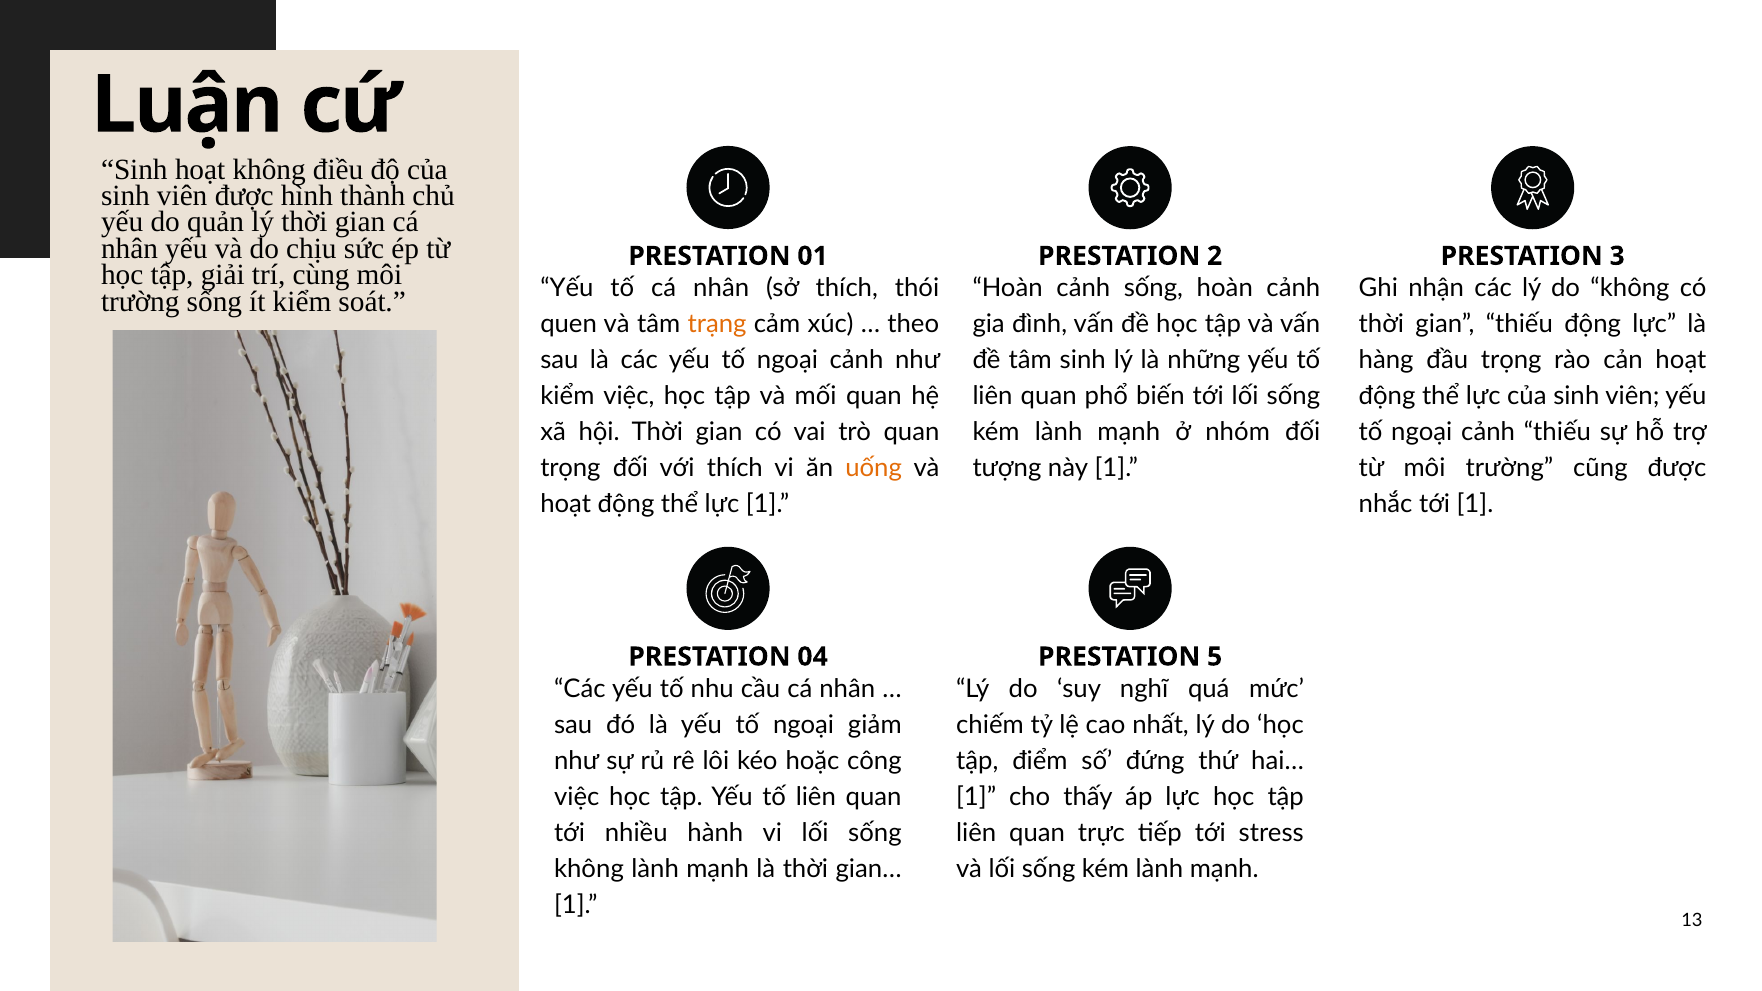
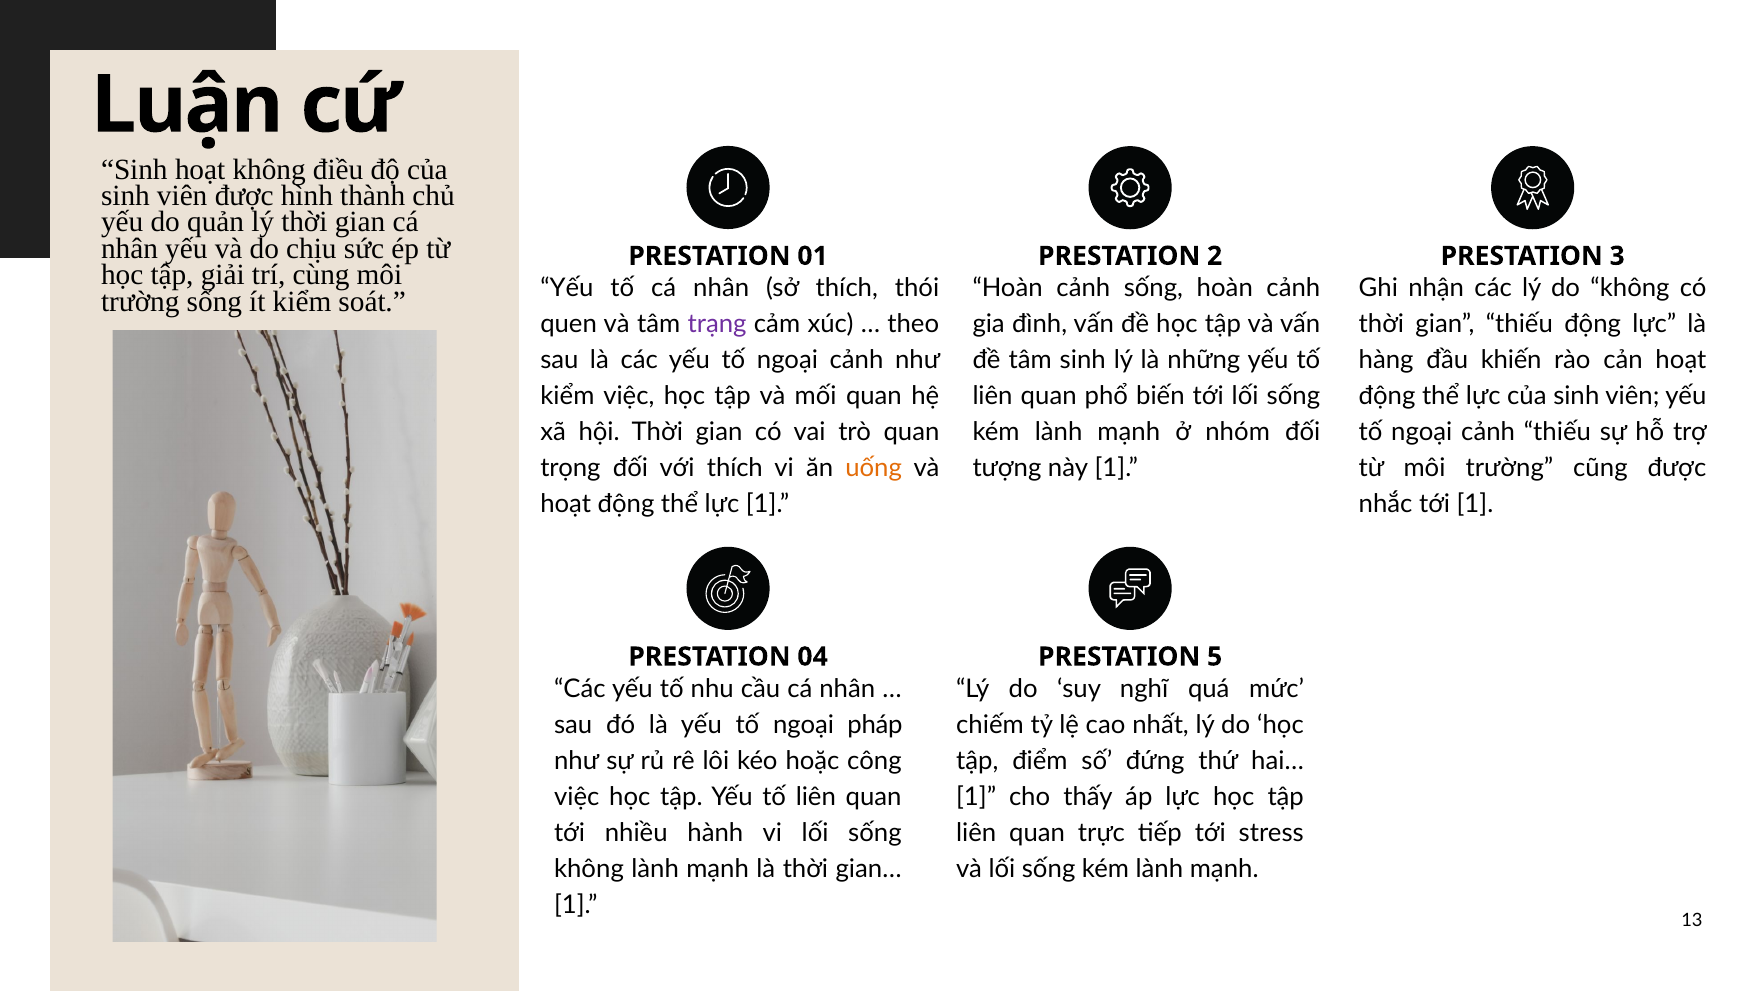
trạng colour: orange -> purple (717, 324)
đầu trọng: trọng -> khiến (1511, 360)
giảm: giảm -> pháp (875, 725)
